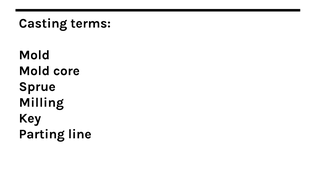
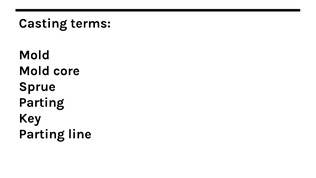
Milling: Milling -> Parting (41, 102)
